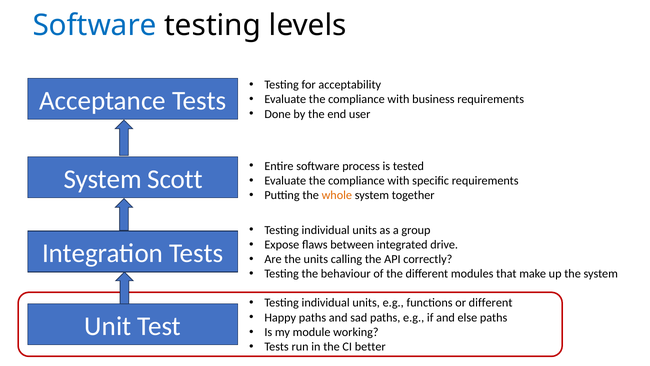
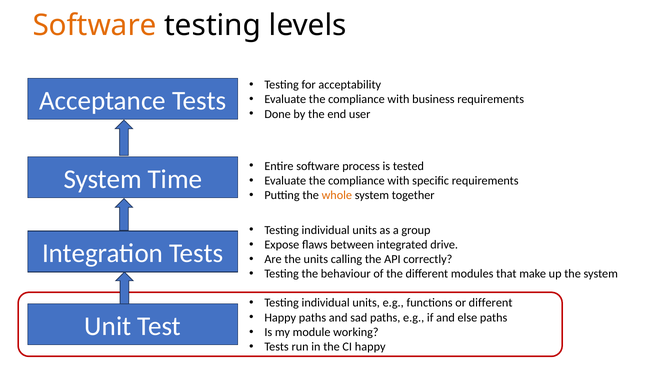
Software colour: blue -> orange (95, 25)
Scott: Scott -> Time (175, 179)
CI better: better -> happy (370, 346)
